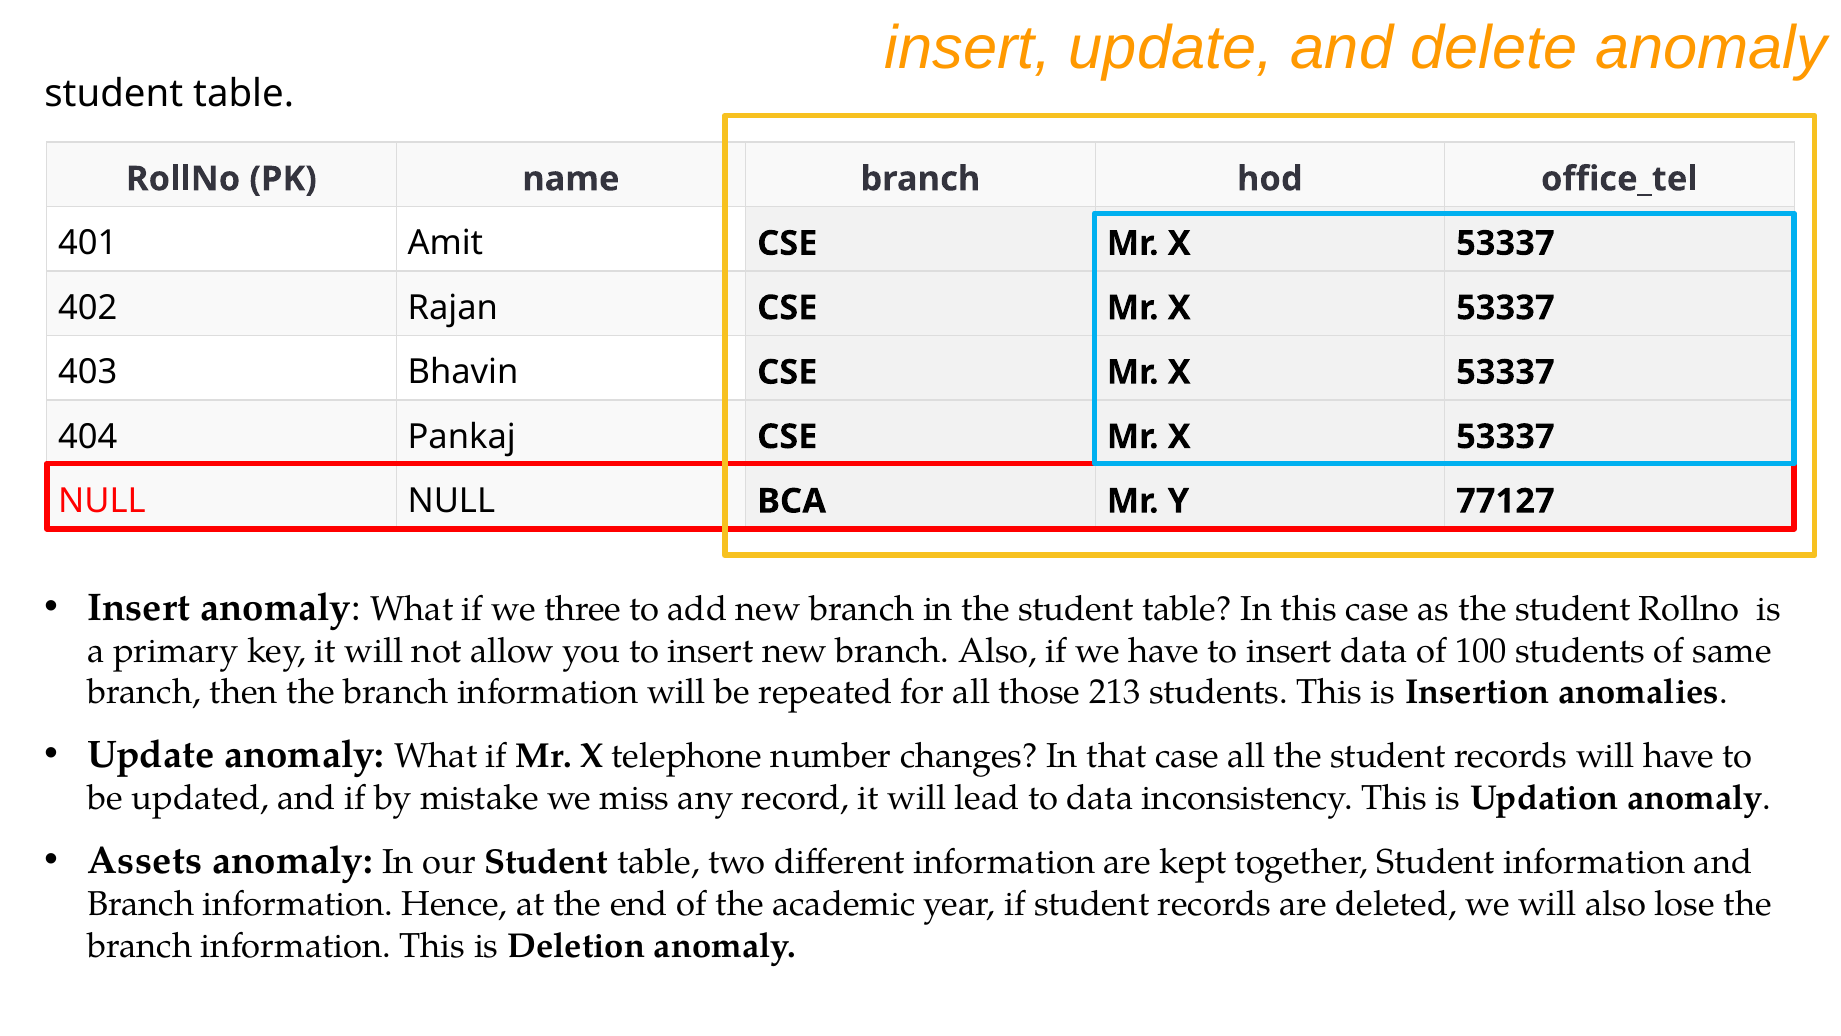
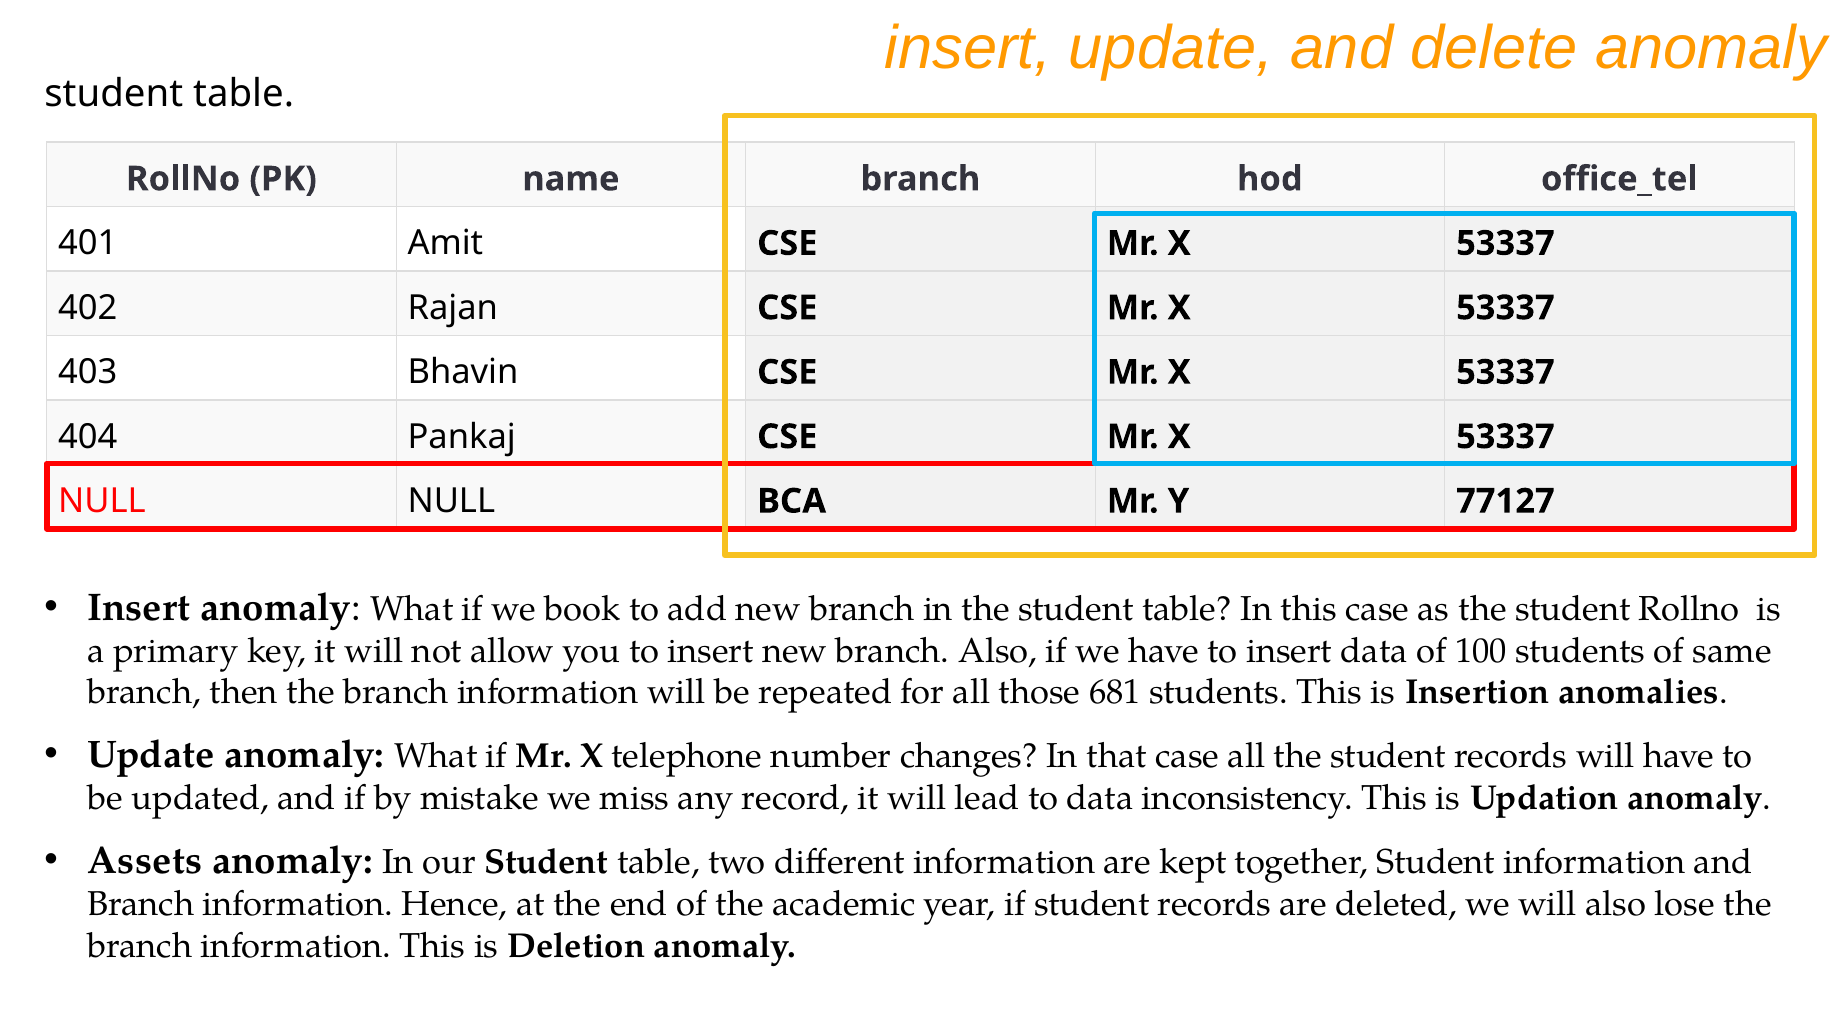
three: three -> book (583, 609)
213: 213 -> 681 (1115, 692)
